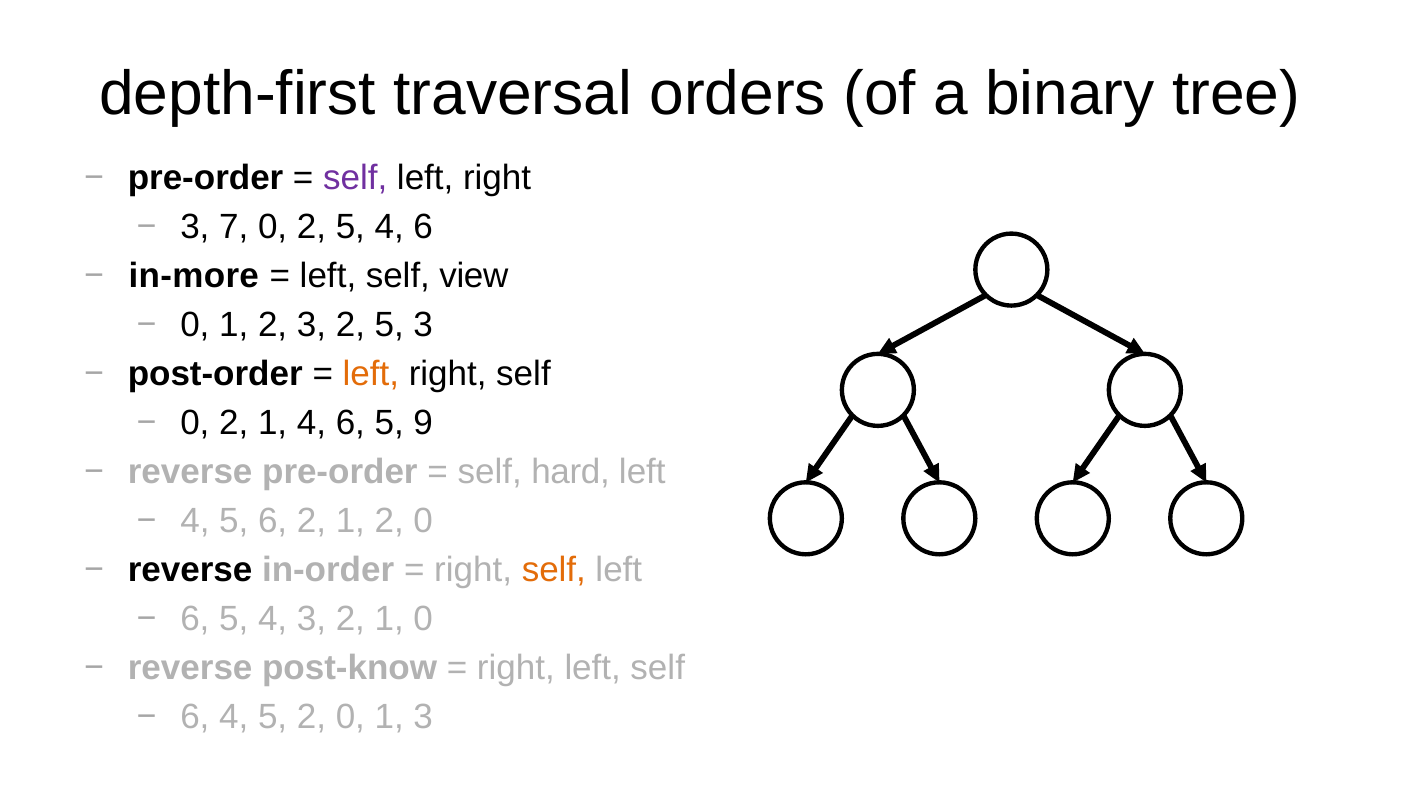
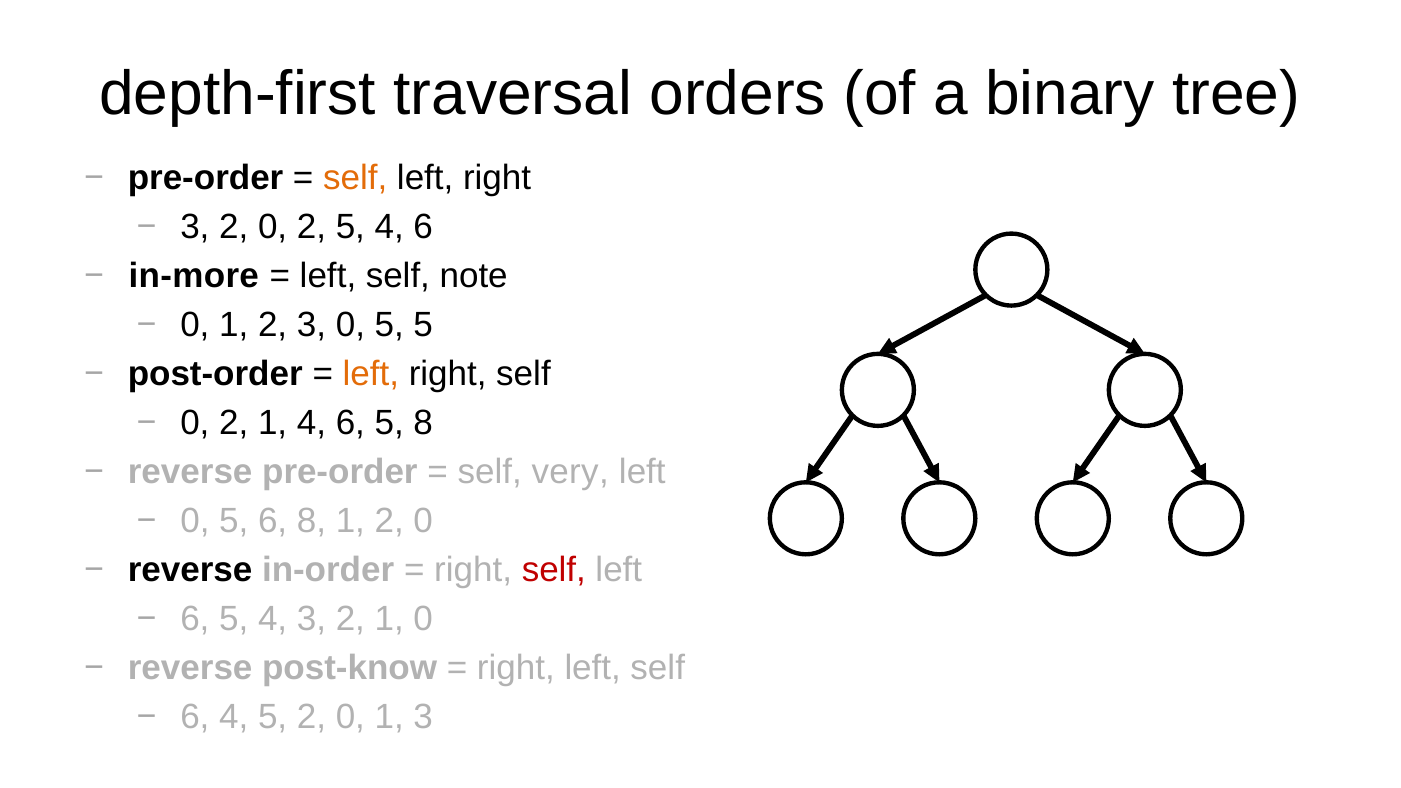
self colour: purple -> orange (355, 178)
7: 7 -> 2 (234, 227)
view: view -> note (474, 276)
2 3 2: 2 -> 0 (350, 325)
5 3: 3 -> 5 (423, 325)
5 9: 9 -> 8 (423, 423)
hard: hard -> very (570, 472)
4: 4 -> 0 (195, 521)
6 2: 2 -> 8 (311, 521)
self colour: orange -> red (554, 570)
